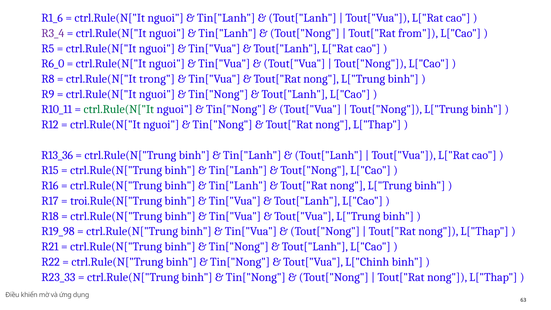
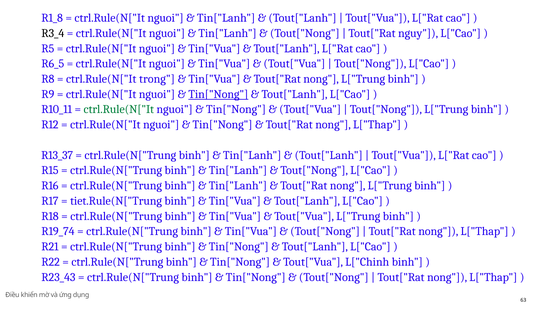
R1_6: R1_6 -> R1_8 (52, 18)
R3_4 colour: purple -> black (53, 33)
from: from -> nguy (418, 33)
R6_0: R6_0 -> R6_5 (53, 64)
Tin["Nong underline: none -> present (218, 94)
R13_36: R13_36 -> R13_37 (57, 155)
troi.Rule(N["Trung: troi.Rule(N["Trung -> tiet.Rule(N["Trung (116, 201)
R19_98: R19_98 -> R19_74 (58, 231)
R23_33: R23_33 -> R23_43 (58, 277)
